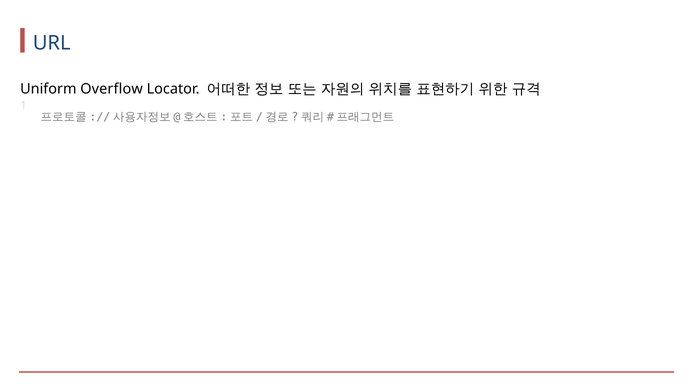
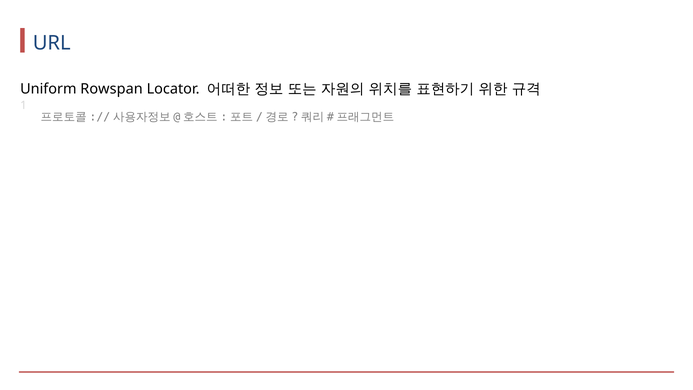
Overflow: Overflow -> Rowspan (112, 89)
